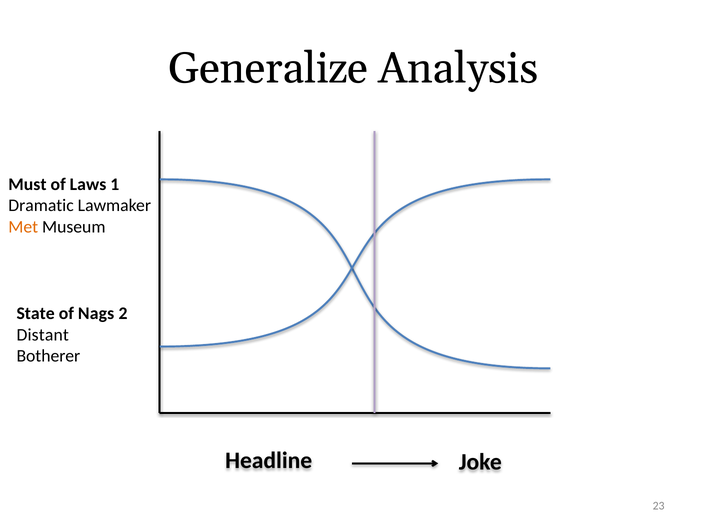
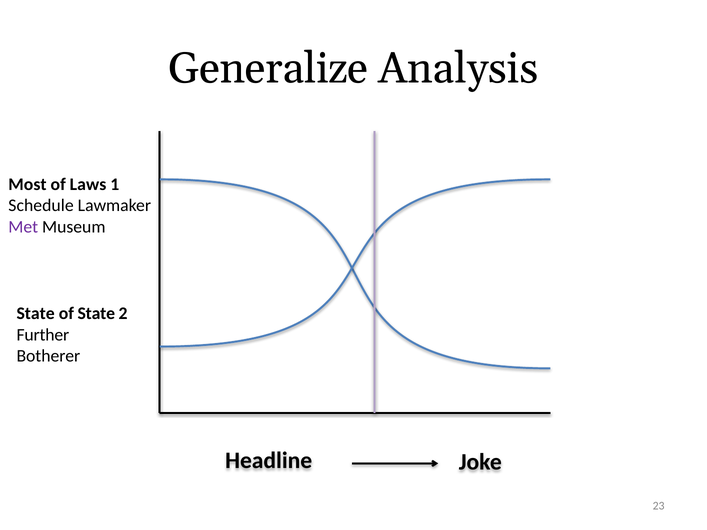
Must: Must -> Most (27, 184)
Dramatic: Dramatic -> Schedule (41, 206)
Met colour: orange -> purple (23, 227)
of Nags: Nags -> State (96, 314)
Distant: Distant -> Further (43, 335)
